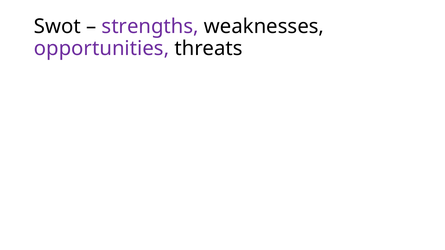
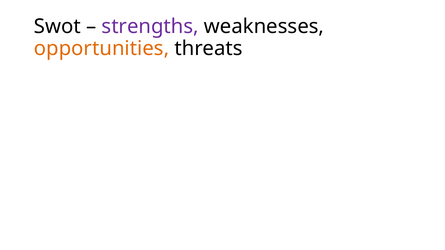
opportunities colour: purple -> orange (102, 48)
